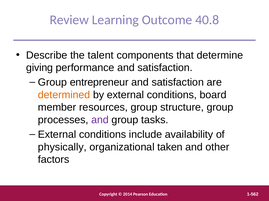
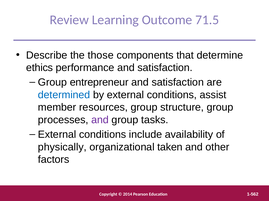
40.8: 40.8 -> 71.5 (207, 20)
talent: talent -> those (101, 55)
giving: giving -> ethics (40, 68)
determined colour: orange -> blue (64, 95)
board: board -> assist (213, 95)
